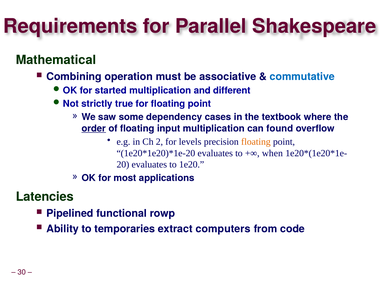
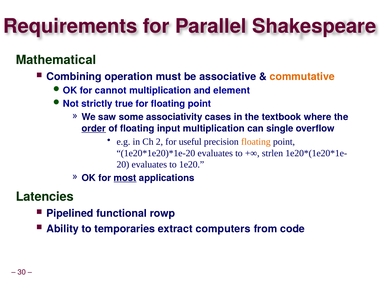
commutative colour: blue -> orange (302, 77)
started: started -> cannot (111, 90)
different: different -> element (232, 90)
dependency: dependency -> associativity (174, 117)
found: found -> single (280, 128)
levels: levels -> useful (190, 142)
when: when -> strlen (272, 153)
most underline: none -> present (125, 178)
